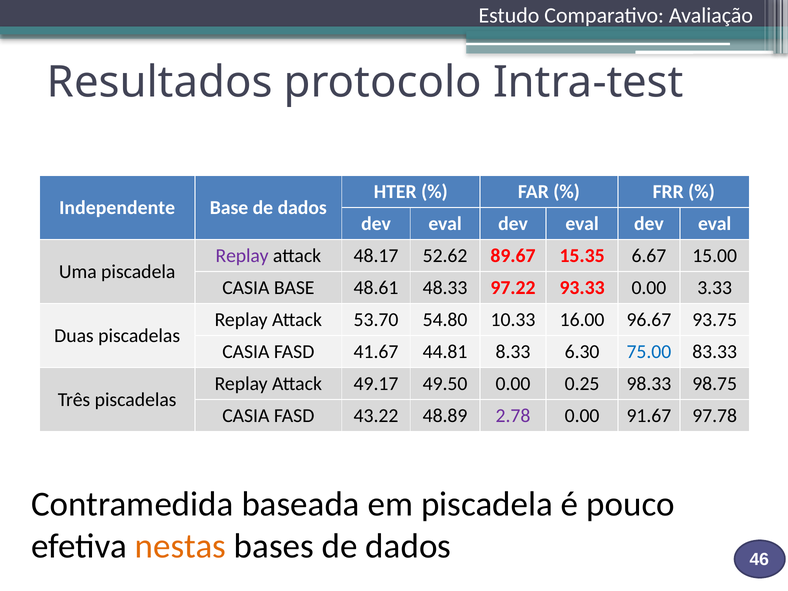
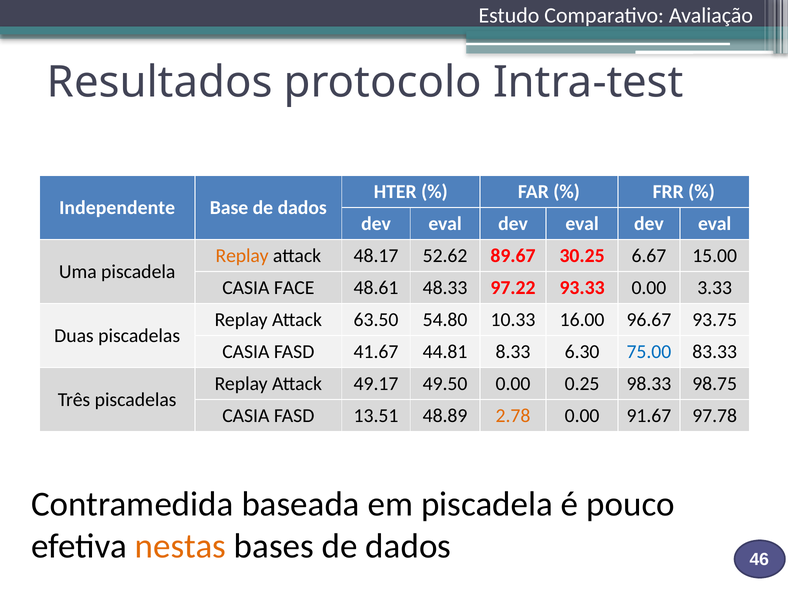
Replay colour: purple -> orange (242, 256)
15.35: 15.35 -> 30.25 (582, 256)
CASIA BASE: BASE -> FACE (294, 288)
53.70: 53.70 -> 63.50 (376, 320)
43.22: 43.22 -> 13.51 (376, 416)
2.78 colour: purple -> orange (513, 416)
